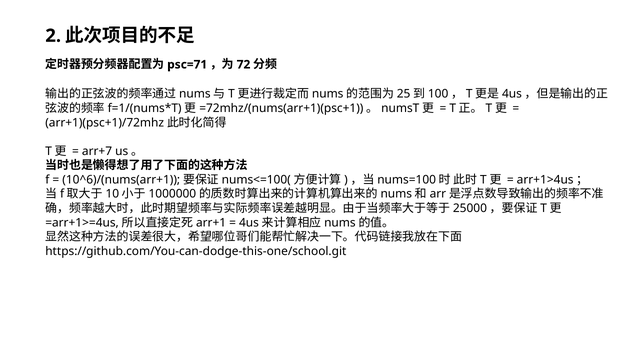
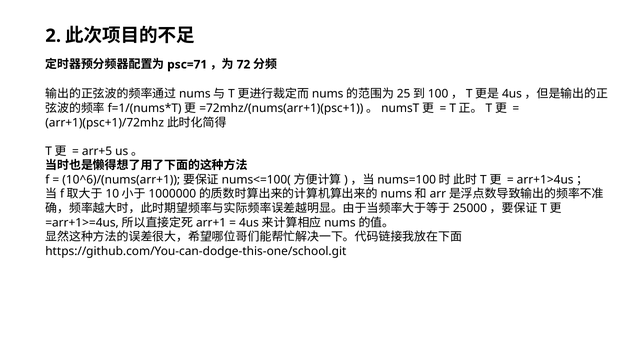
arr+7: arr+7 -> arr+5 (97, 151)
